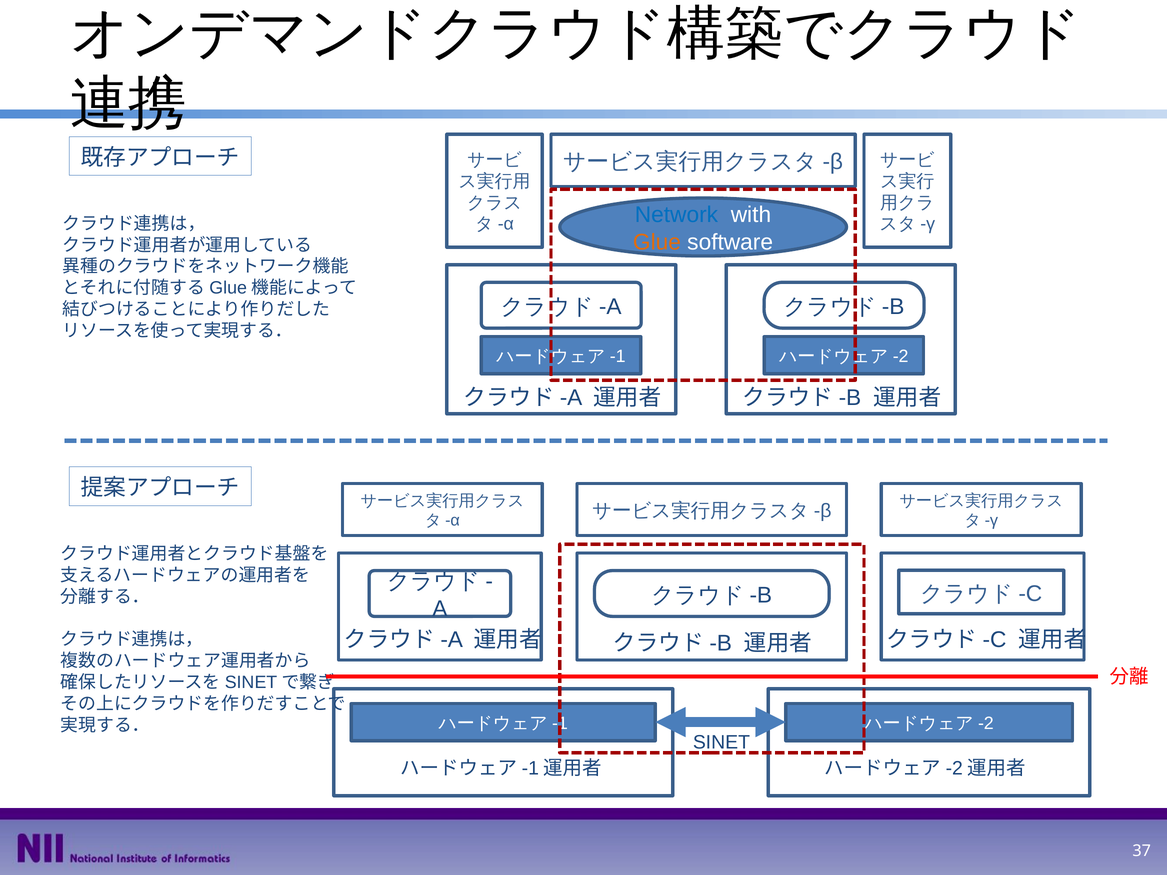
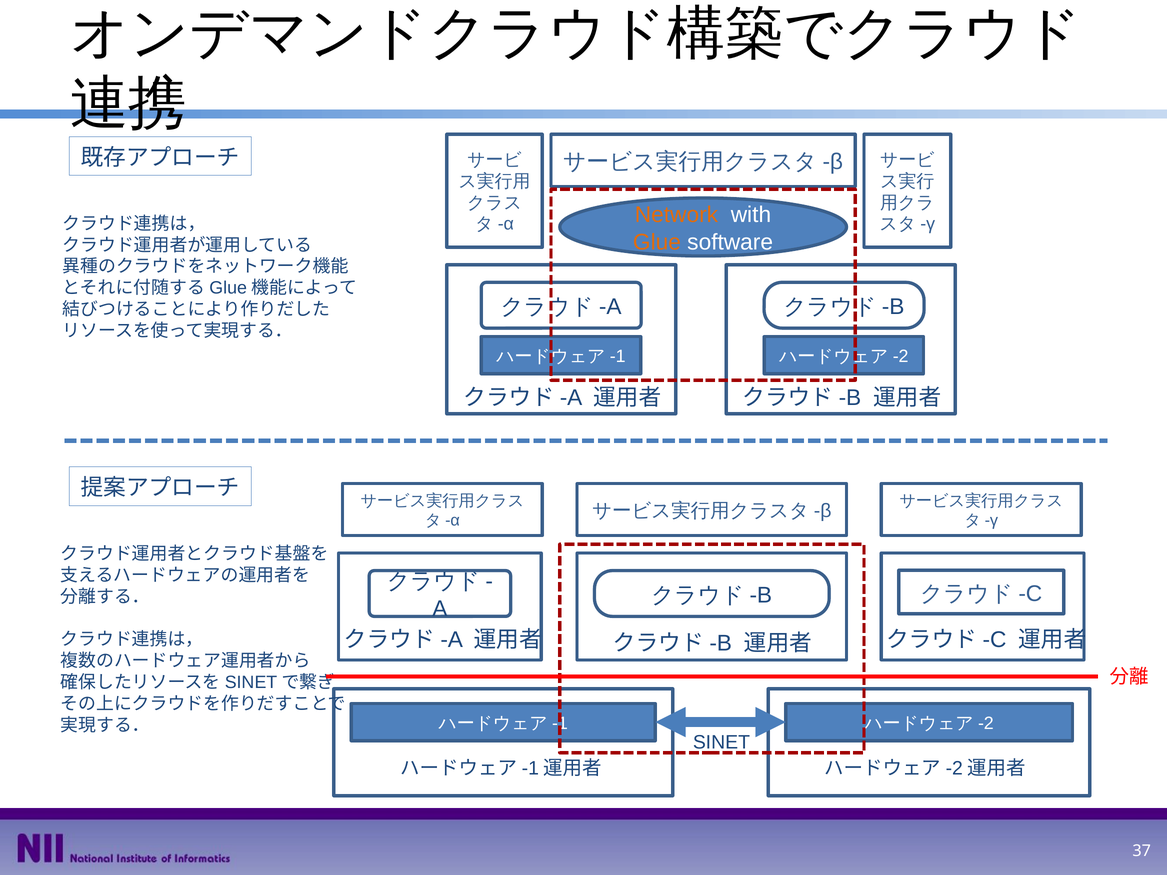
Network colour: blue -> orange (676, 215)
